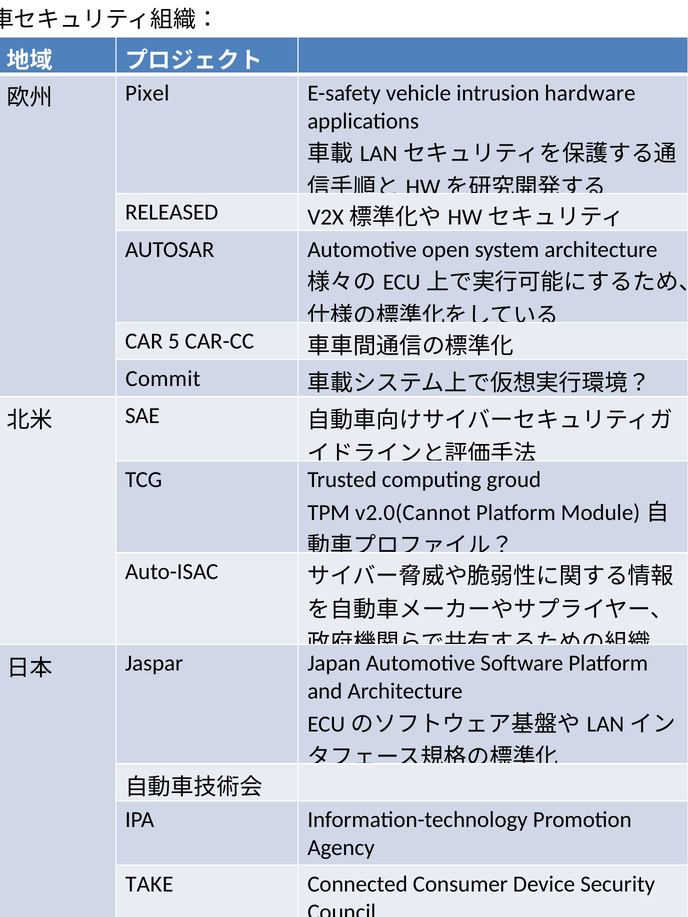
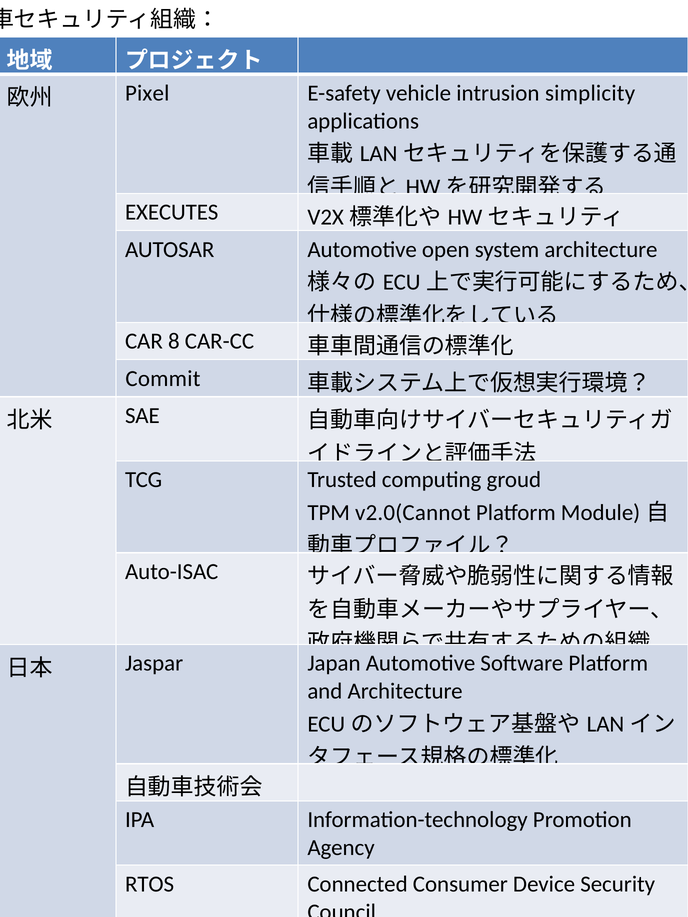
hardware: hardware -> simplicity (590, 93)
RELEASED: RELEASED -> EXECUTES (172, 212)
5: 5 -> 8 (174, 341)
TAKE: TAKE -> RTOS (150, 884)
